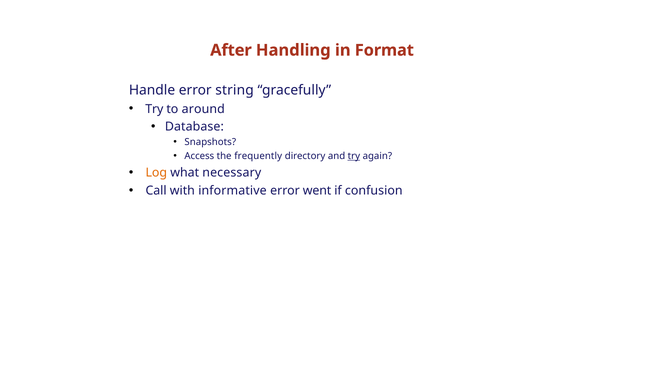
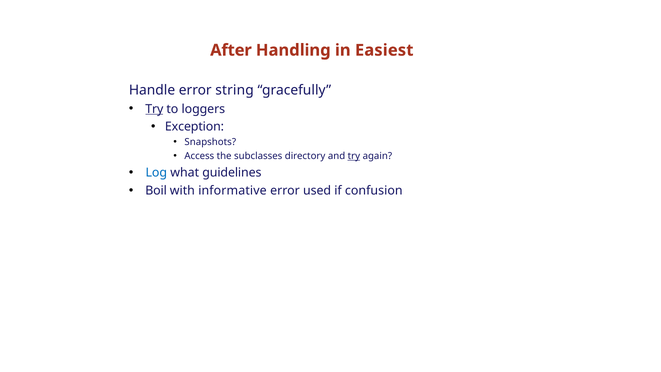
Format: Format -> Easiest (384, 50)
Try underline: none -> present (154, 109)
around: around -> loggers (203, 109)
Database: Database -> Exception (195, 127)
frequently: frequently -> subclasses (258, 156)
Log colour: orange -> blue (156, 173)
necessary: necessary -> guidelines (232, 173)
Call: Call -> Boil (156, 191)
went: went -> used (317, 191)
